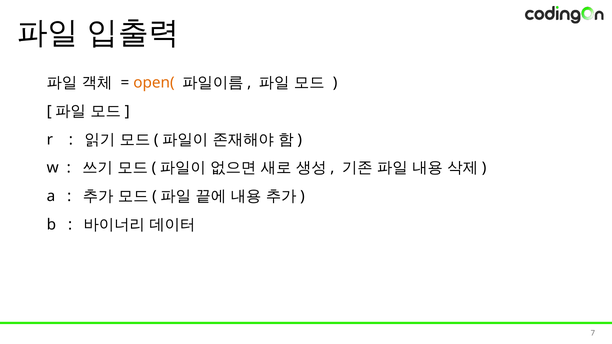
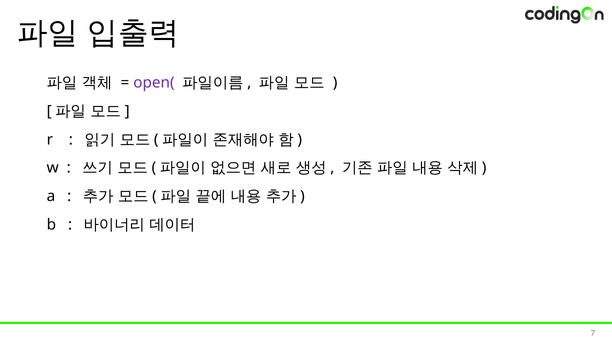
open( colour: orange -> purple (154, 83)
